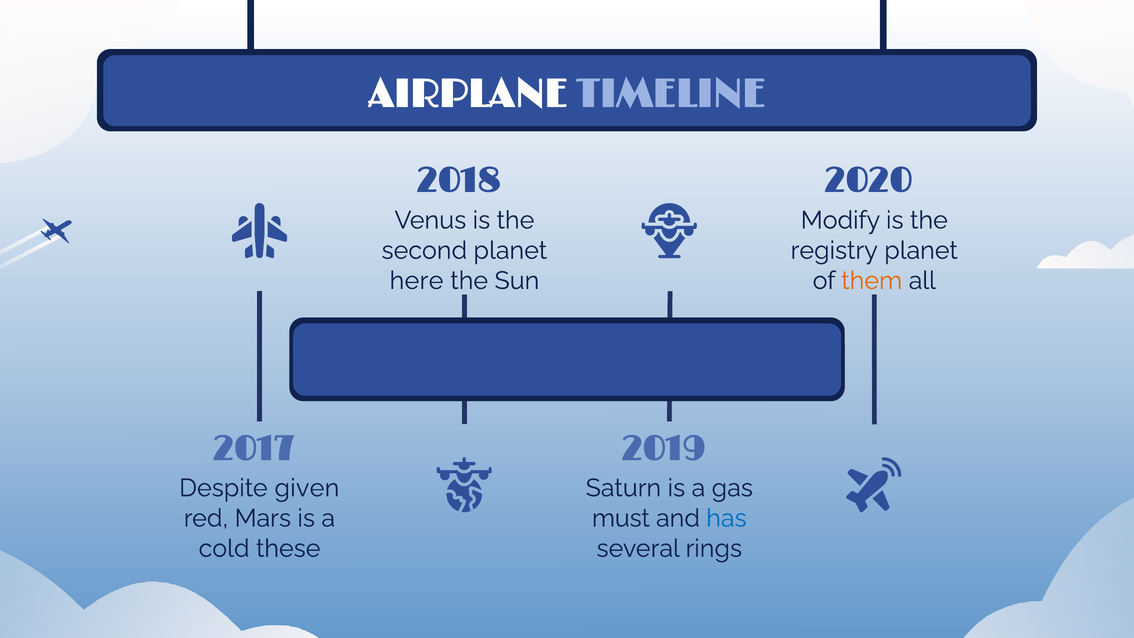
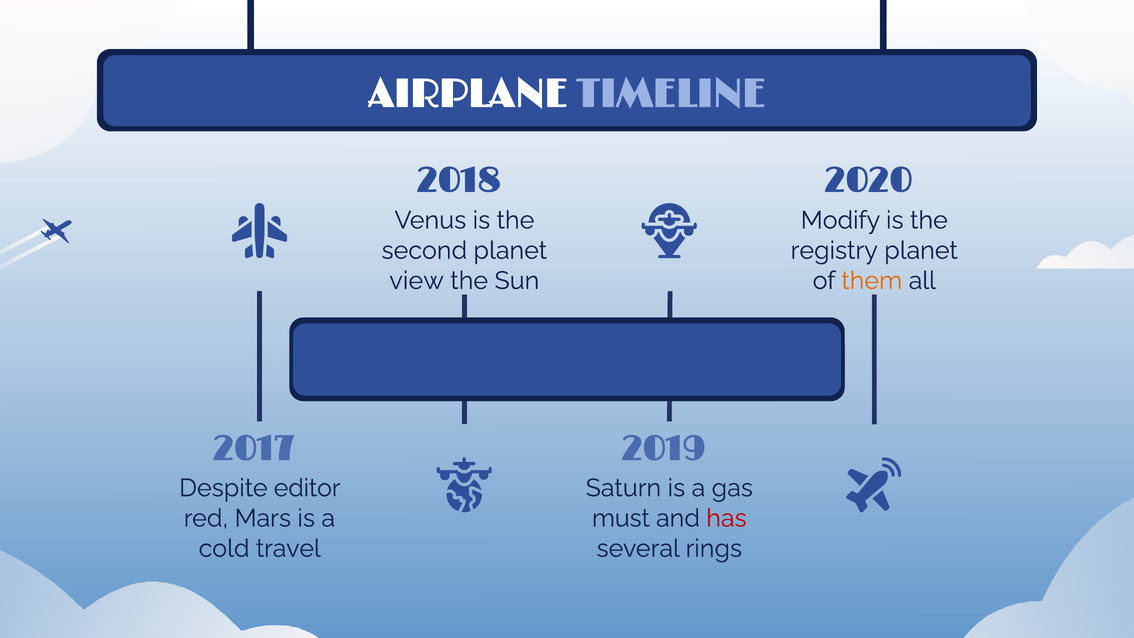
here: here -> view (417, 281)
given: given -> editor (307, 488)
has colour: blue -> red (726, 518)
these: these -> travel (288, 548)
